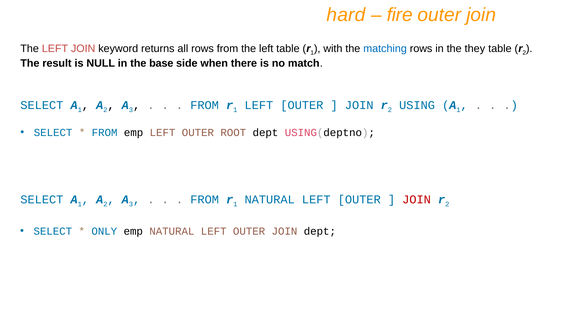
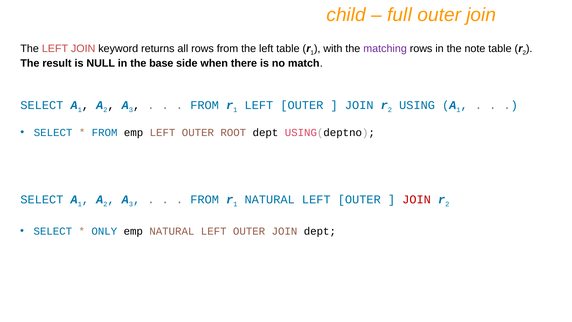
hard: hard -> child (346, 15)
fire: fire -> full (399, 15)
matching colour: blue -> purple (385, 49)
they: they -> note (475, 49)
